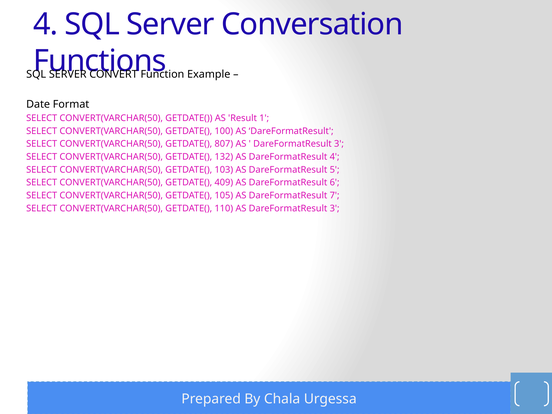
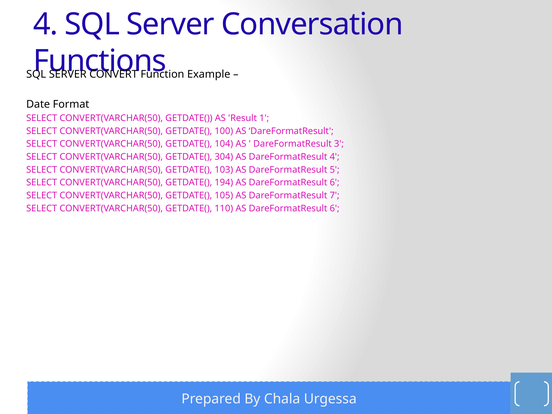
807: 807 -> 104 (224, 144)
132: 132 -> 304 (224, 157)
409: 409 -> 194 (224, 183)
110 AS DareFormatResult 3: 3 -> 6 (335, 208)
